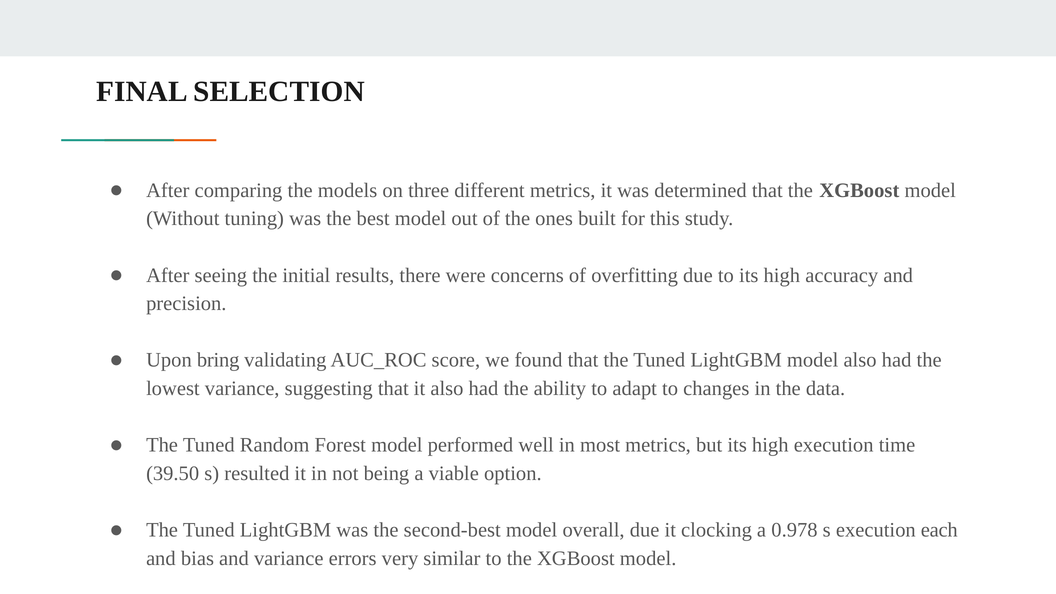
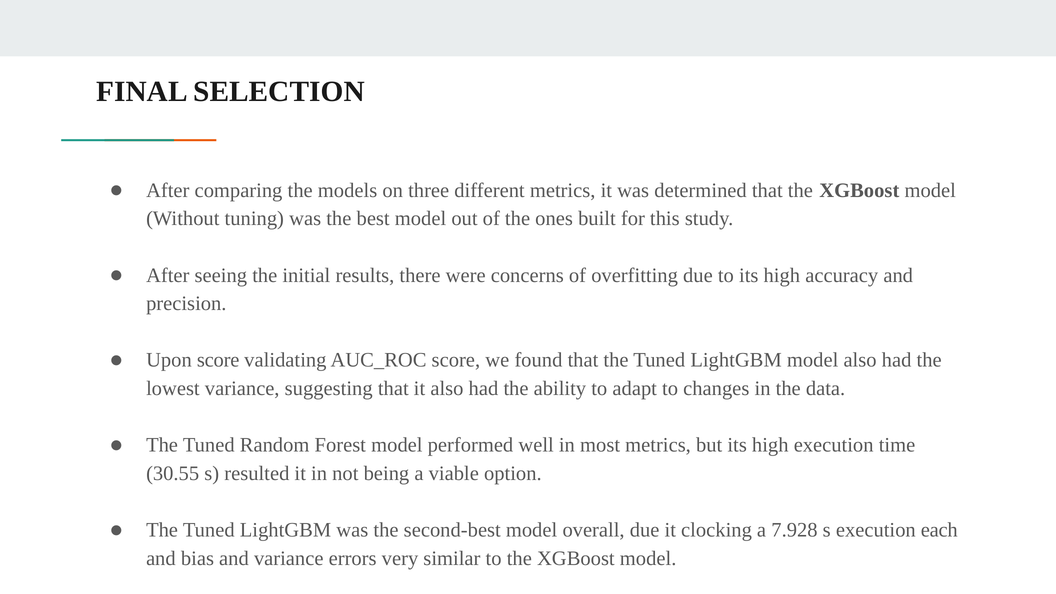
Upon bring: bring -> score (218, 360)
39.50: 39.50 -> 30.55 (173, 473)
0.978: 0.978 -> 7.928 (794, 530)
